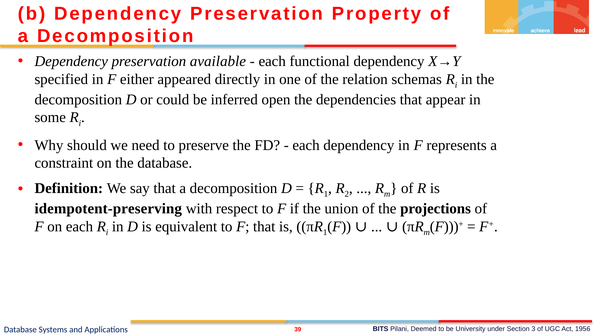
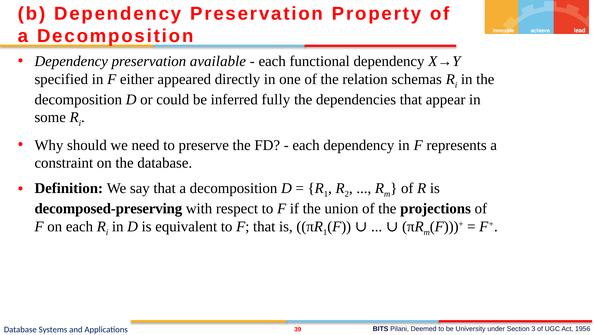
open: open -> fully (276, 99)
idempotent-preserving: idempotent-preserving -> decomposed-preserving (108, 208)
